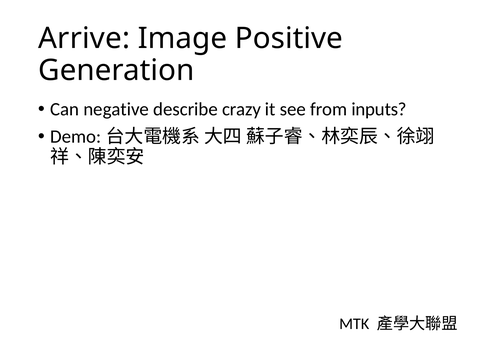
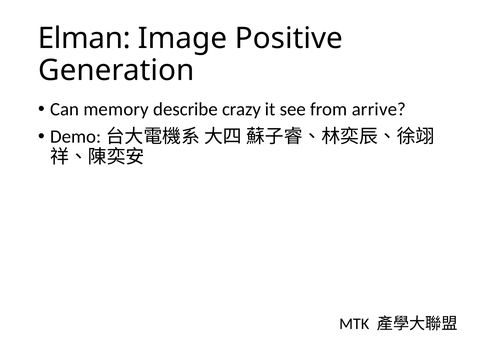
Arrive: Arrive -> Elman (84, 38)
negative: negative -> memory (116, 109)
inputs: inputs -> arrive (379, 109)
